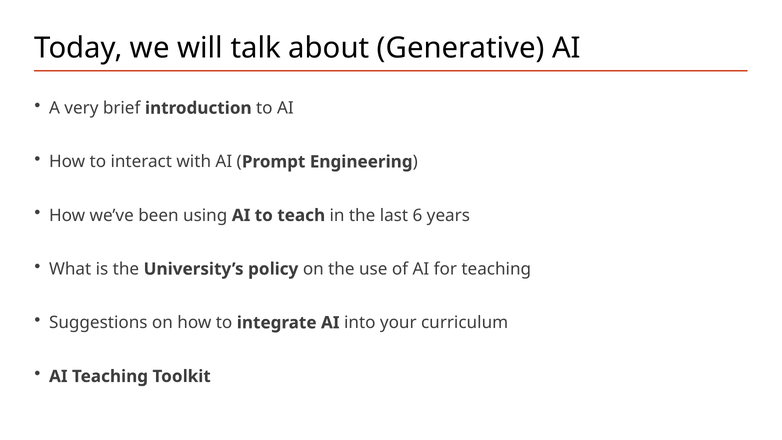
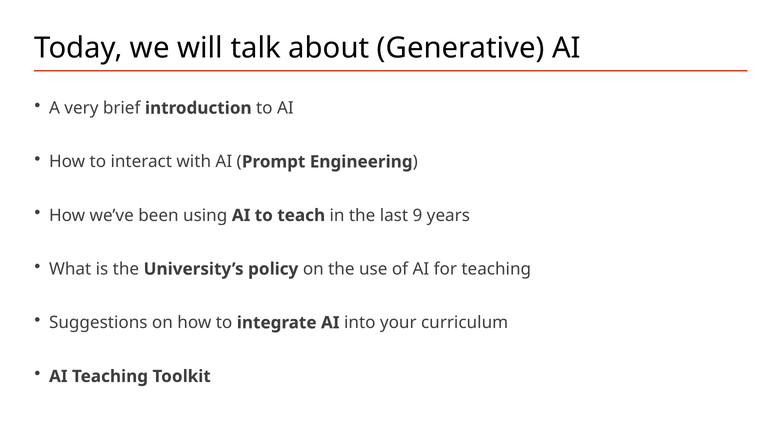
6: 6 -> 9 (417, 215)
